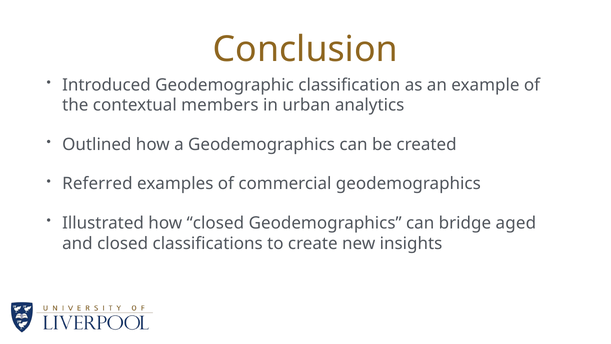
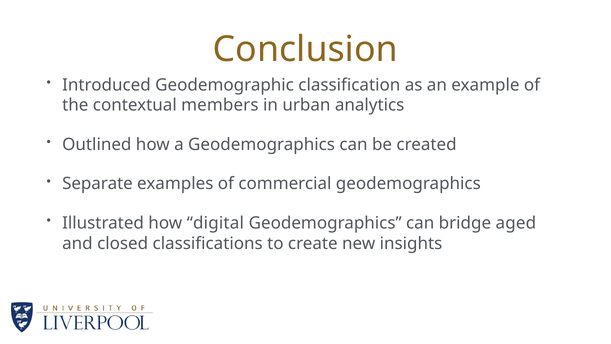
Referred: Referred -> Separate (97, 184)
how closed: closed -> digital (215, 223)
